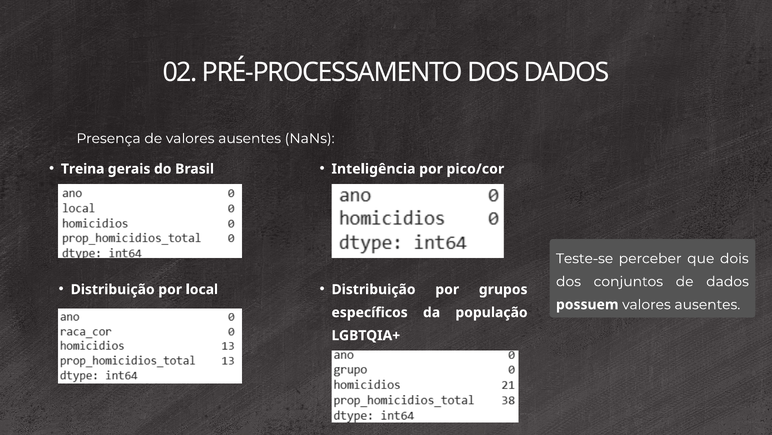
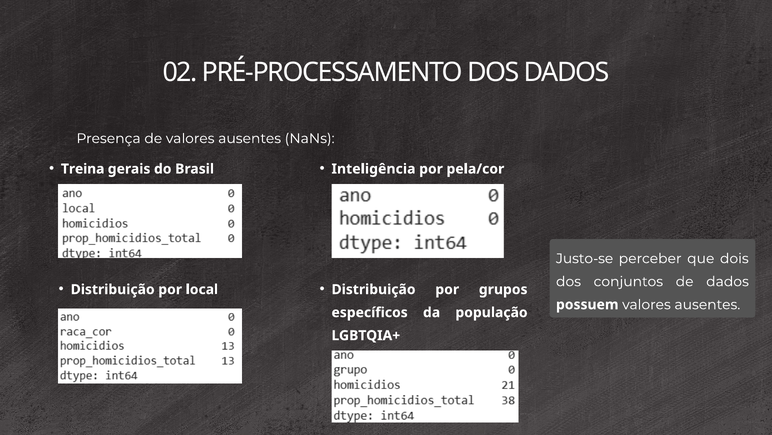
pico/cor: pico/cor -> pela/cor (475, 169)
Teste-se: Teste-se -> Justo-se (585, 258)
